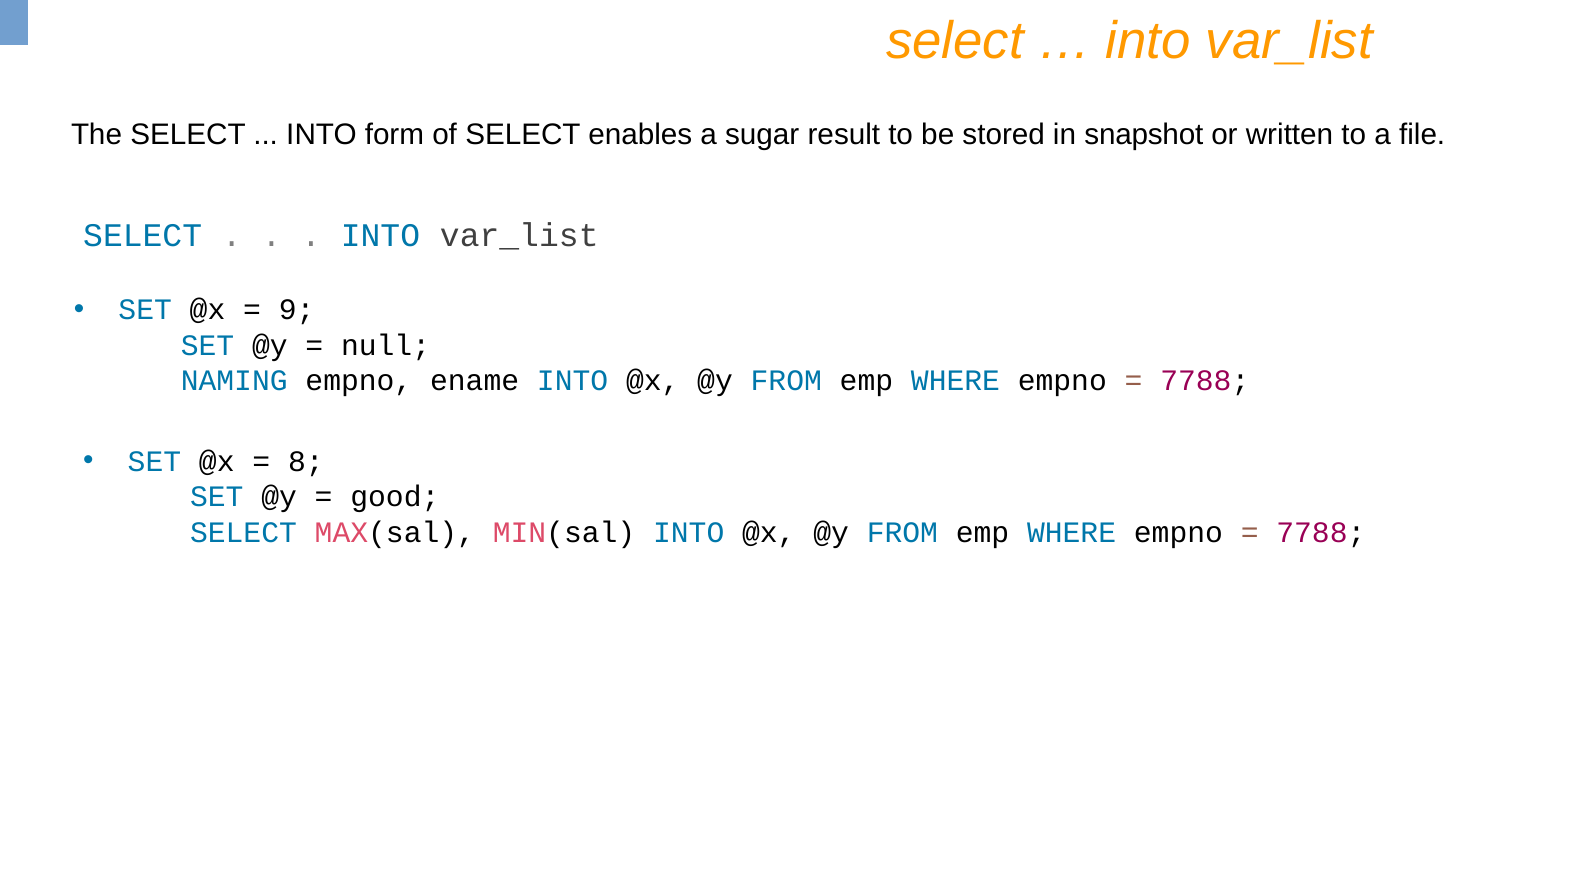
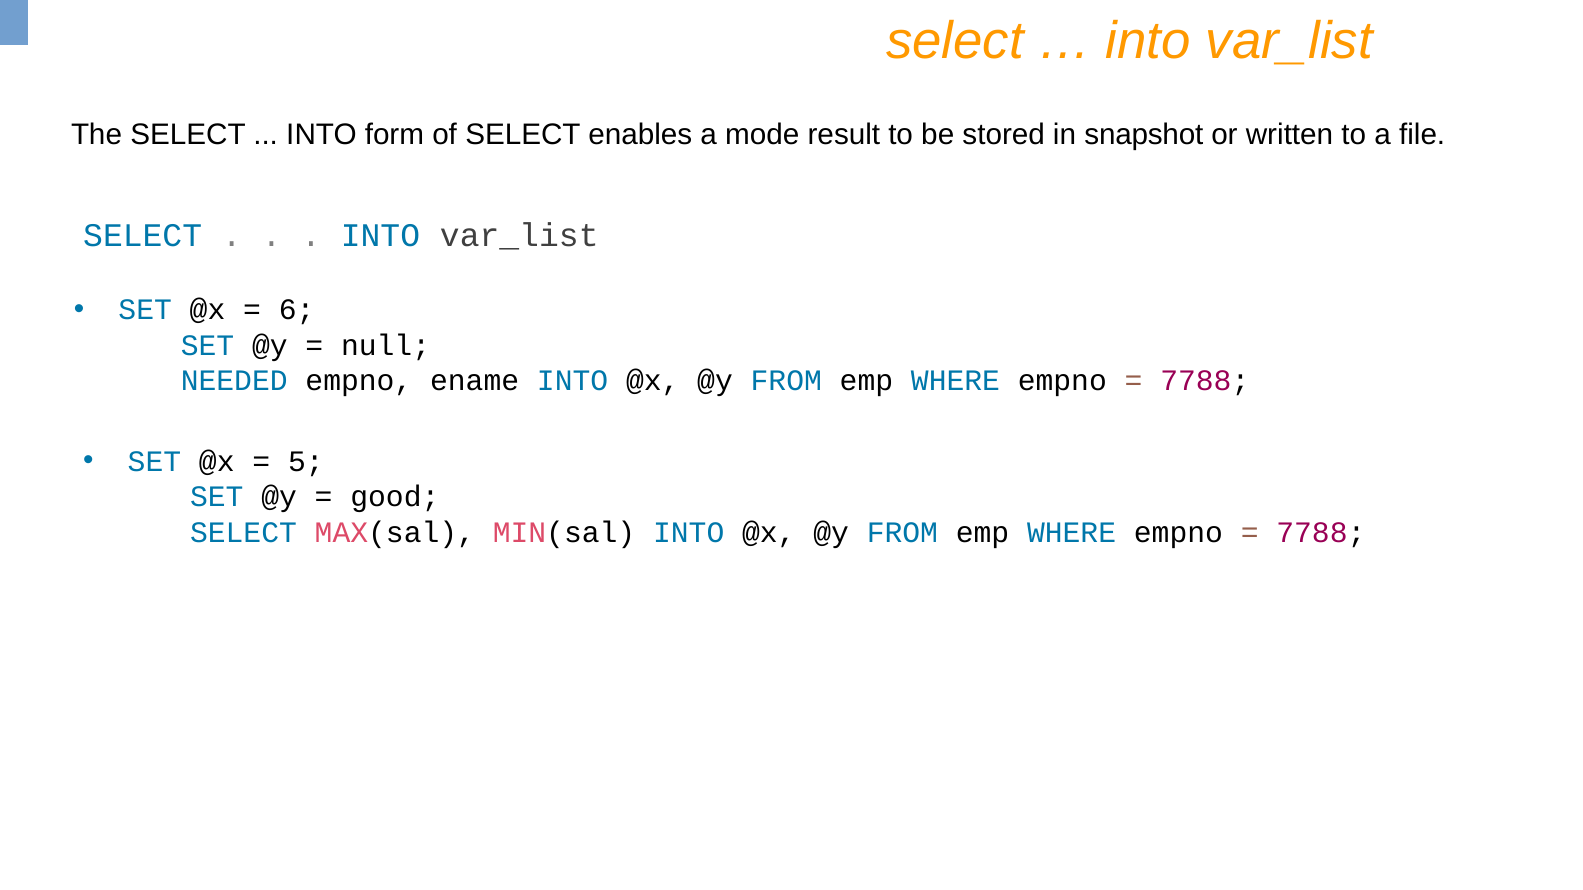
sugar: sugar -> mode (762, 134)
9: 9 -> 6 (297, 310)
NAMING: NAMING -> NEEDED (234, 381)
8: 8 -> 5 (306, 462)
